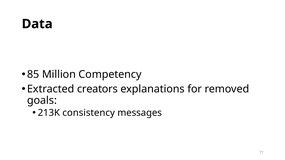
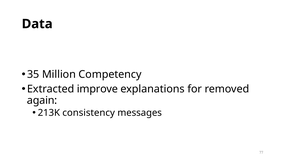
85: 85 -> 35 (33, 75)
creators: creators -> improve (97, 89)
goals: goals -> again (42, 101)
